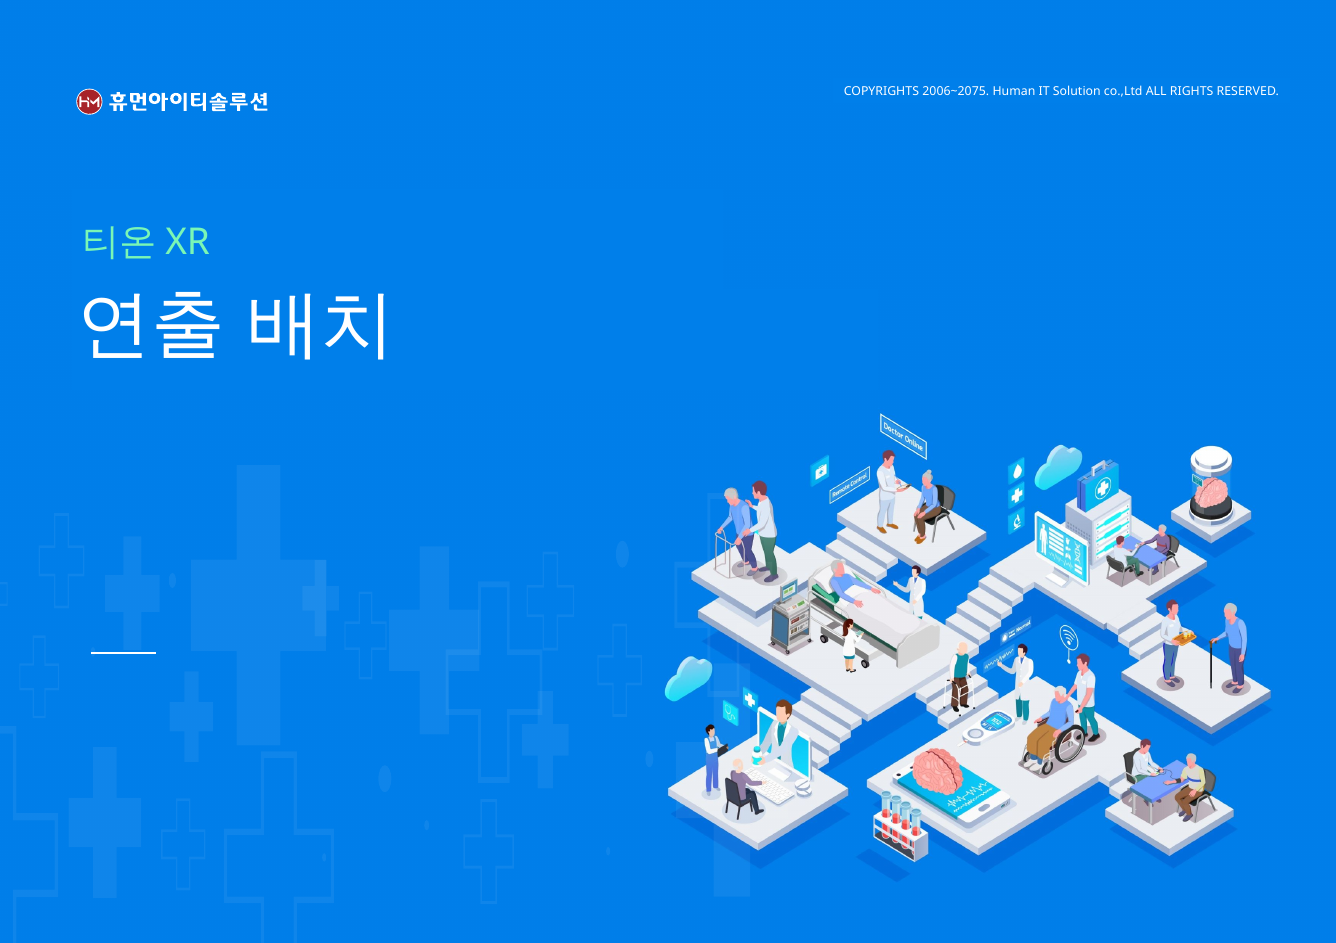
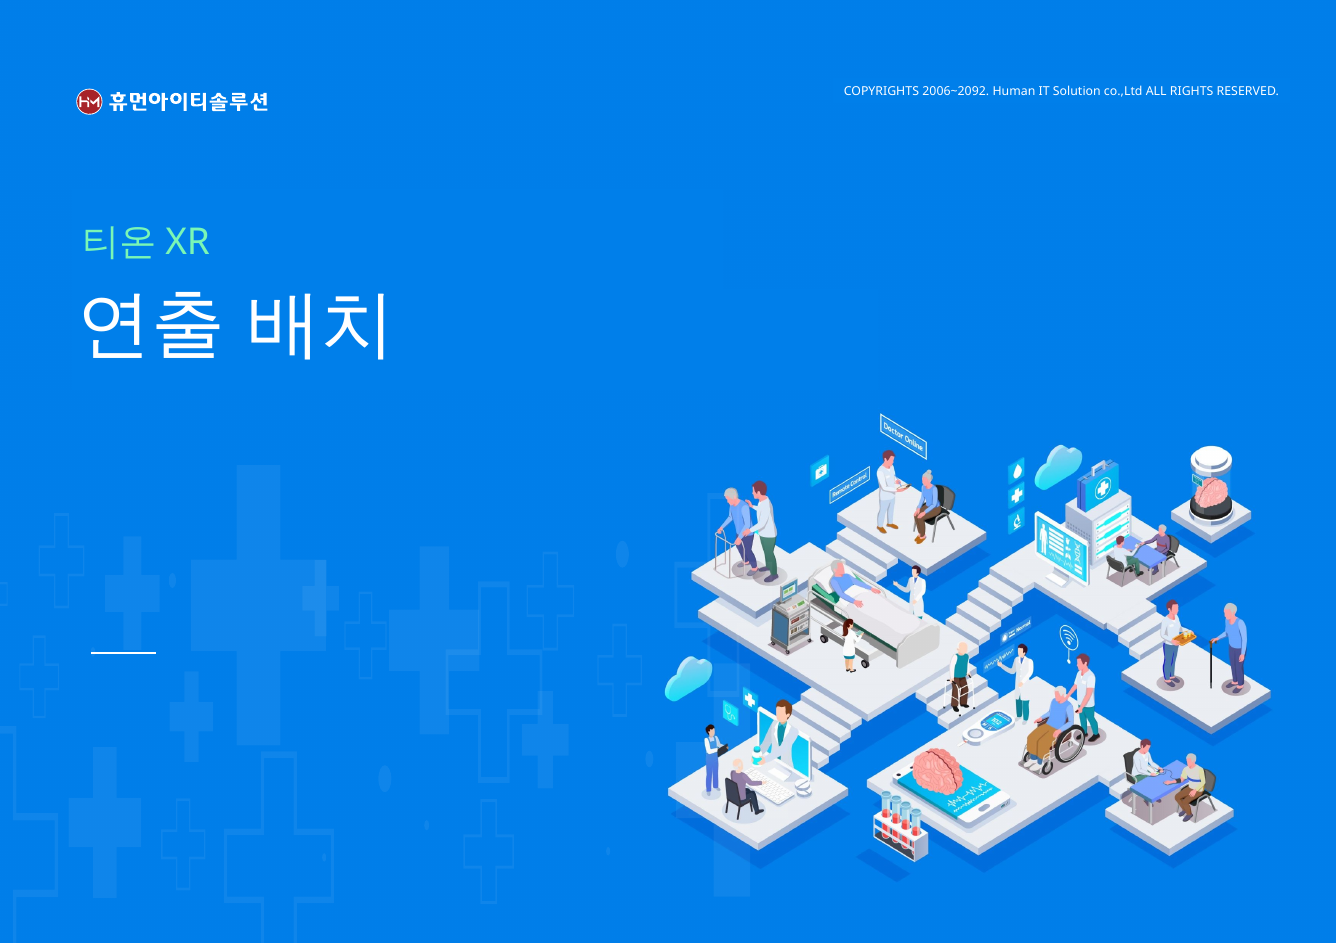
2006~2075: 2006~2075 -> 2006~2092 (956, 92)
